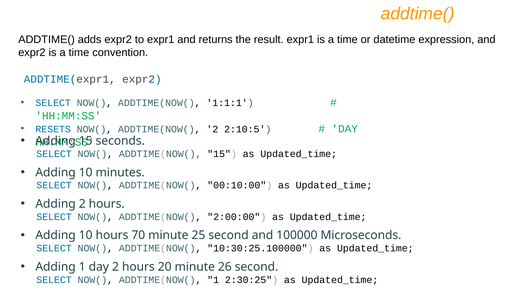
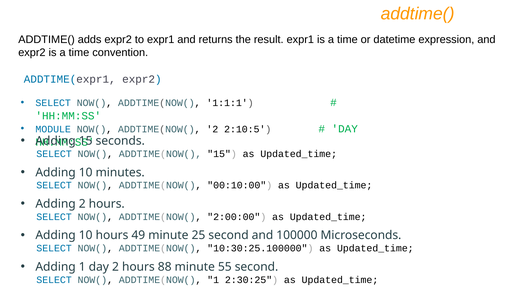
RESETS: RESETS -> MODULE (53, 129)
70: 70 -> 49 (138, 235)
20: 20 -> 88 (165, 267)
26: 26 -> 55 (225, 267)
